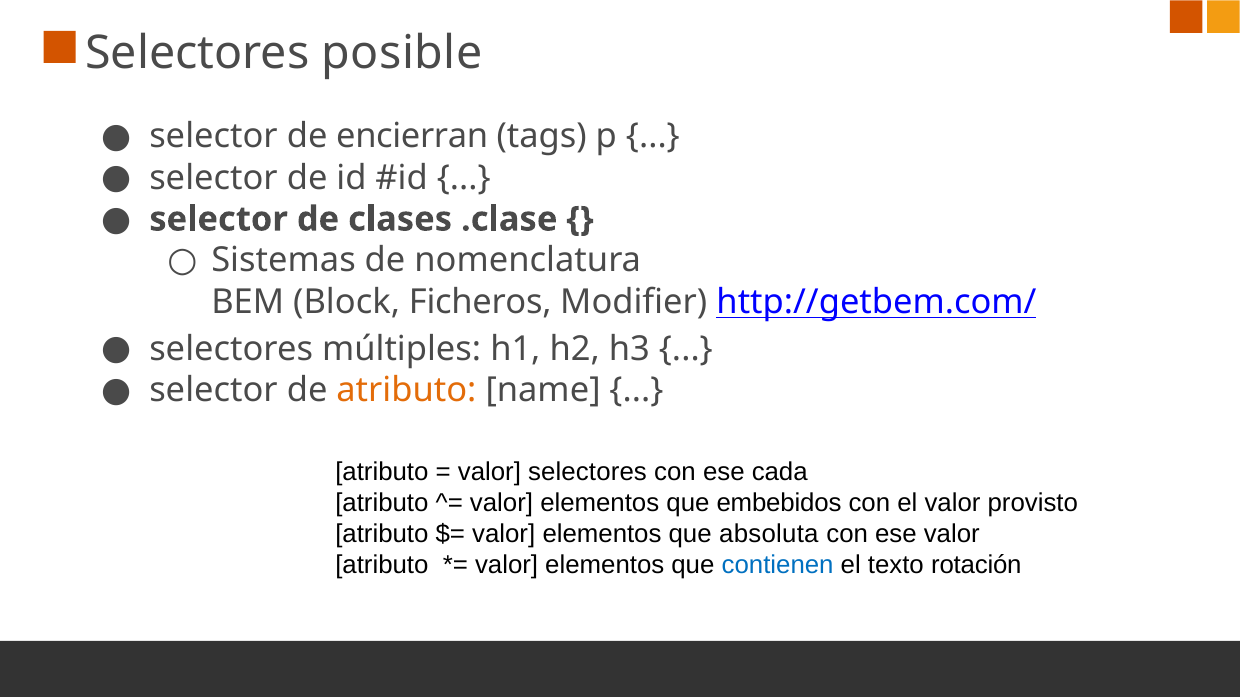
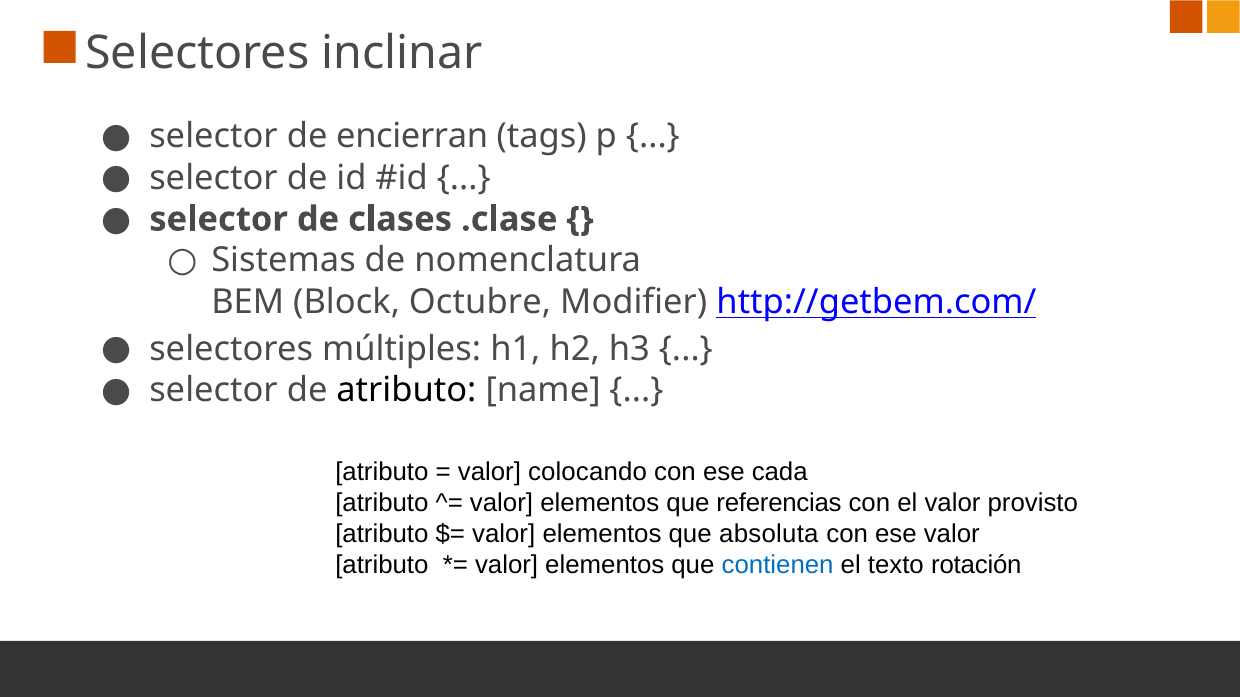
posible: posible -> inclinar (402, 53)
Ficheros: Ficheros -> Octubre (480, 302)
atributo colour: orange -> black (406, 391)
valor selectores: selectores -> colocando (587, 473)
embebidos: embebidos -> referencias (779, 504)
